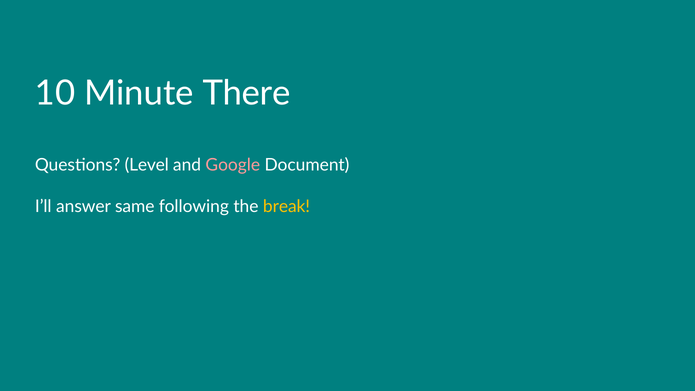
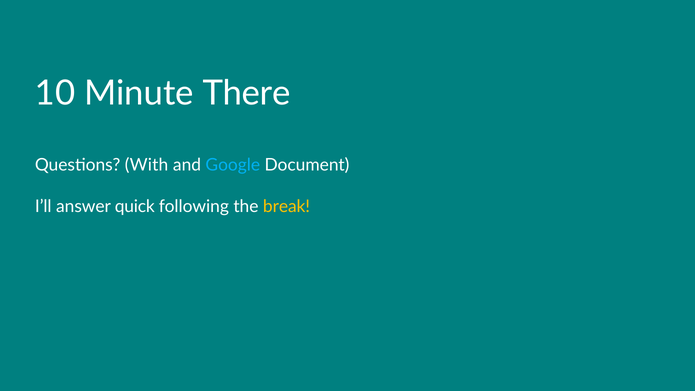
Level: Level -> With (147, 165)
Google colour: pink -> light blue (233, 165)
same: same -> quick (135, 207)
